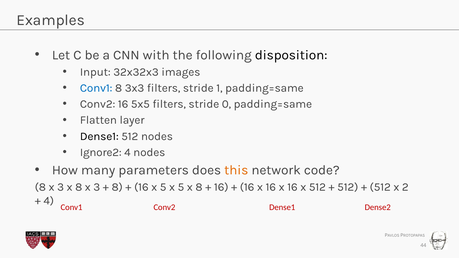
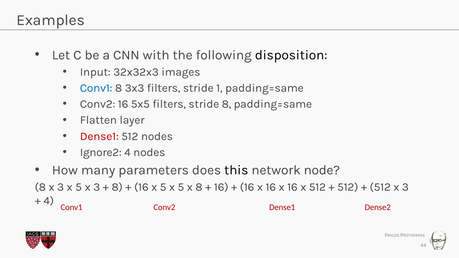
stride 0: 0 -> 8 (226, 104)
Dense1 colour: black -> red (99, 136)
this colour: orange -> black (236, 170)
code: code -> node (322, 170)
3 x 8: 8 -> 5 (79, 187)
512 x 2: 2 -> 3 (405, 187)
